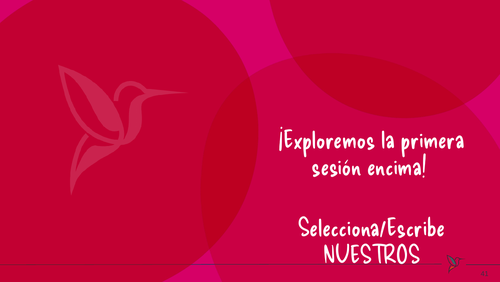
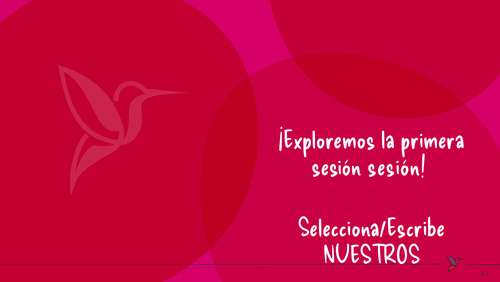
sesión encima: encima -> sesión (397, 167)
